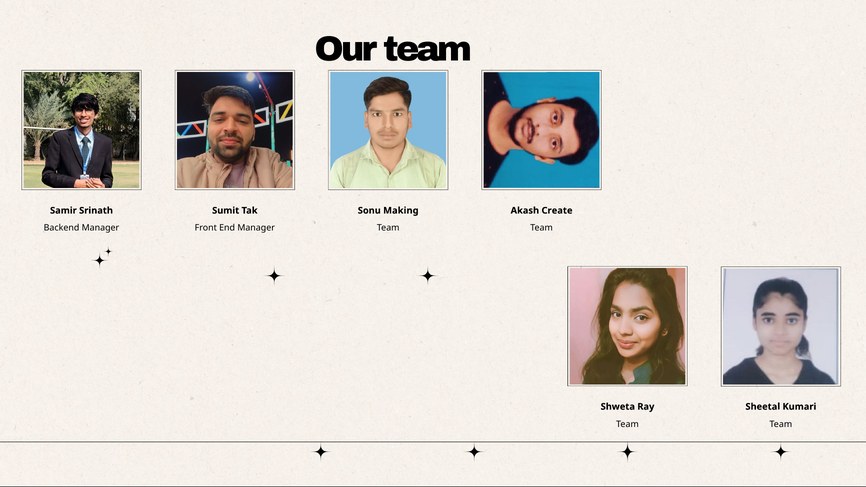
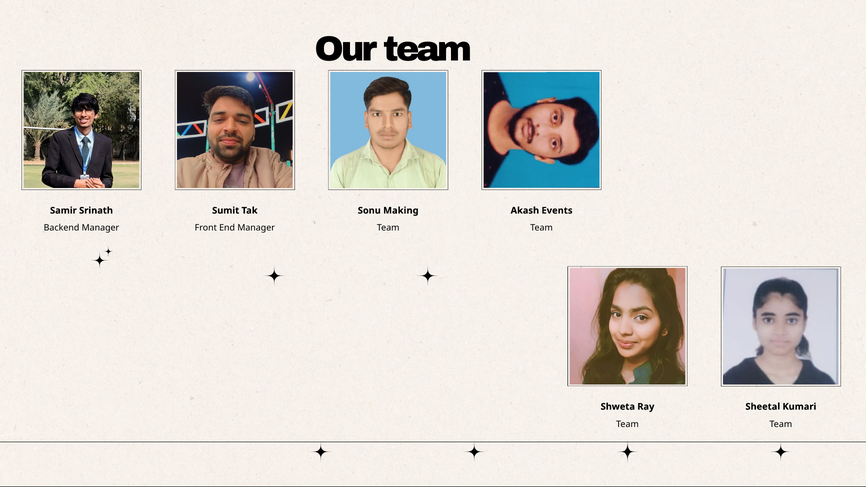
Create: Create -> Events (557, 211)
